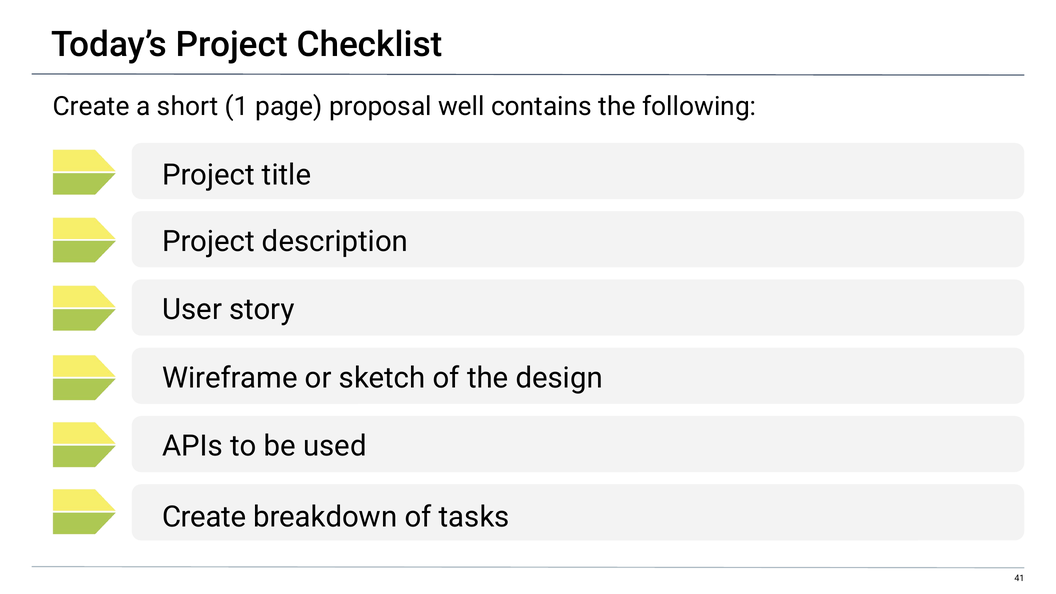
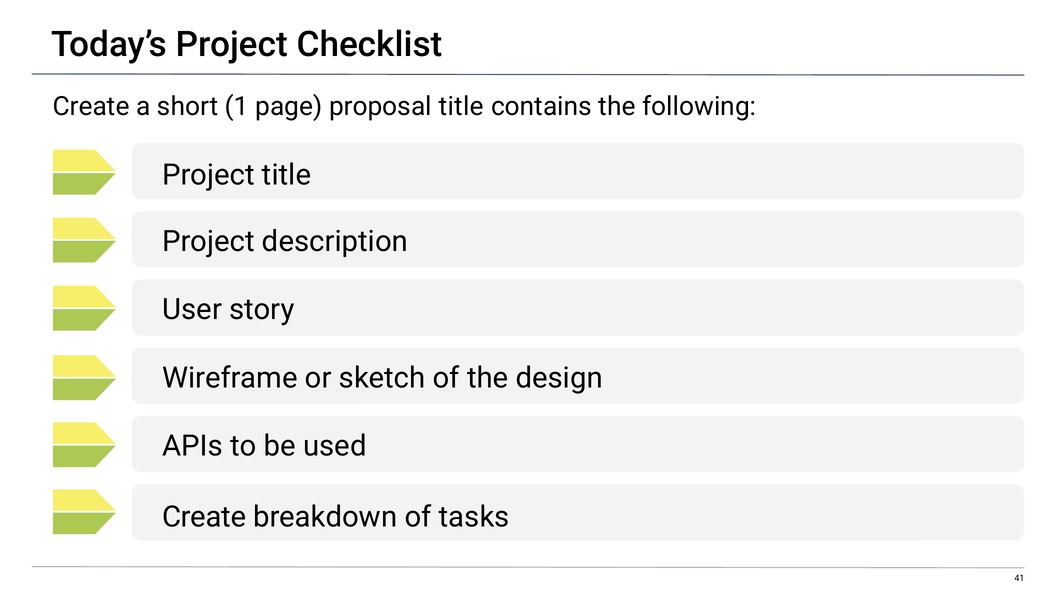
proposal well: well -> title (461, 106)
